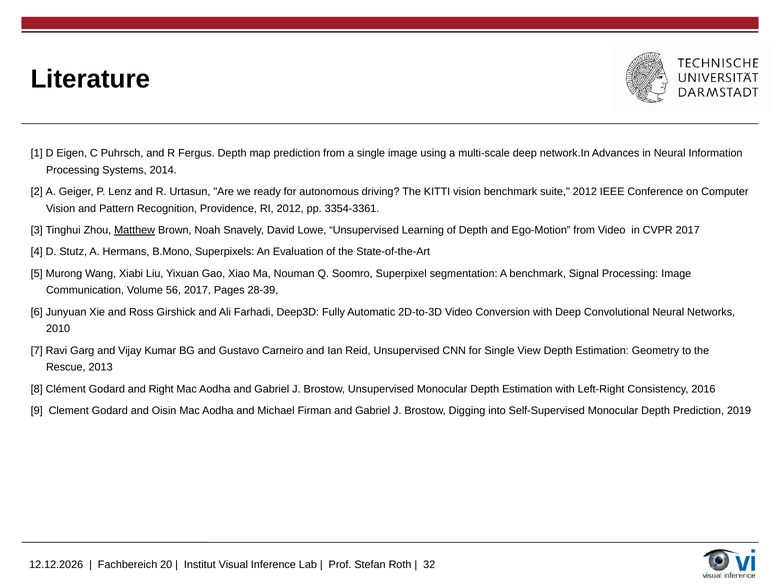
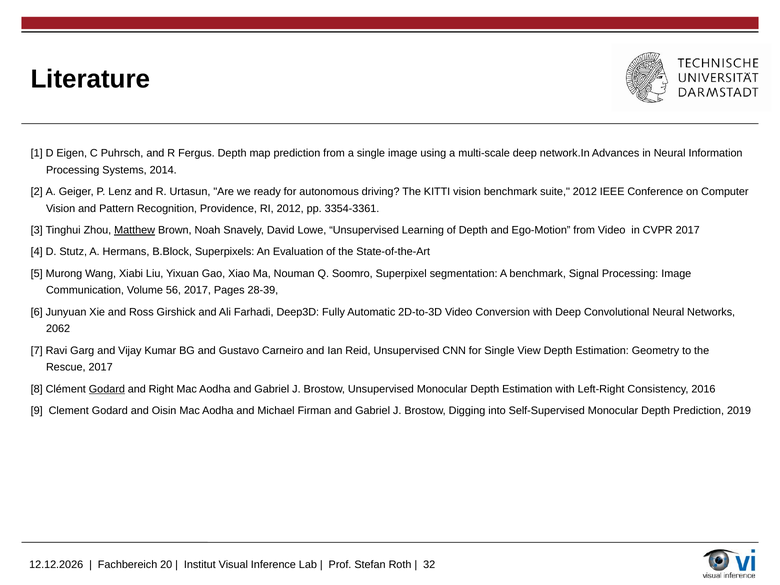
B.Mono: B.Mono -> B.Block (172, 252)
2010: 2010 -> 2062 (58, 329)
Rescue 2013: 2013 -> 2017 (101, 367)
Godard underline: none -> present (107, 389)
